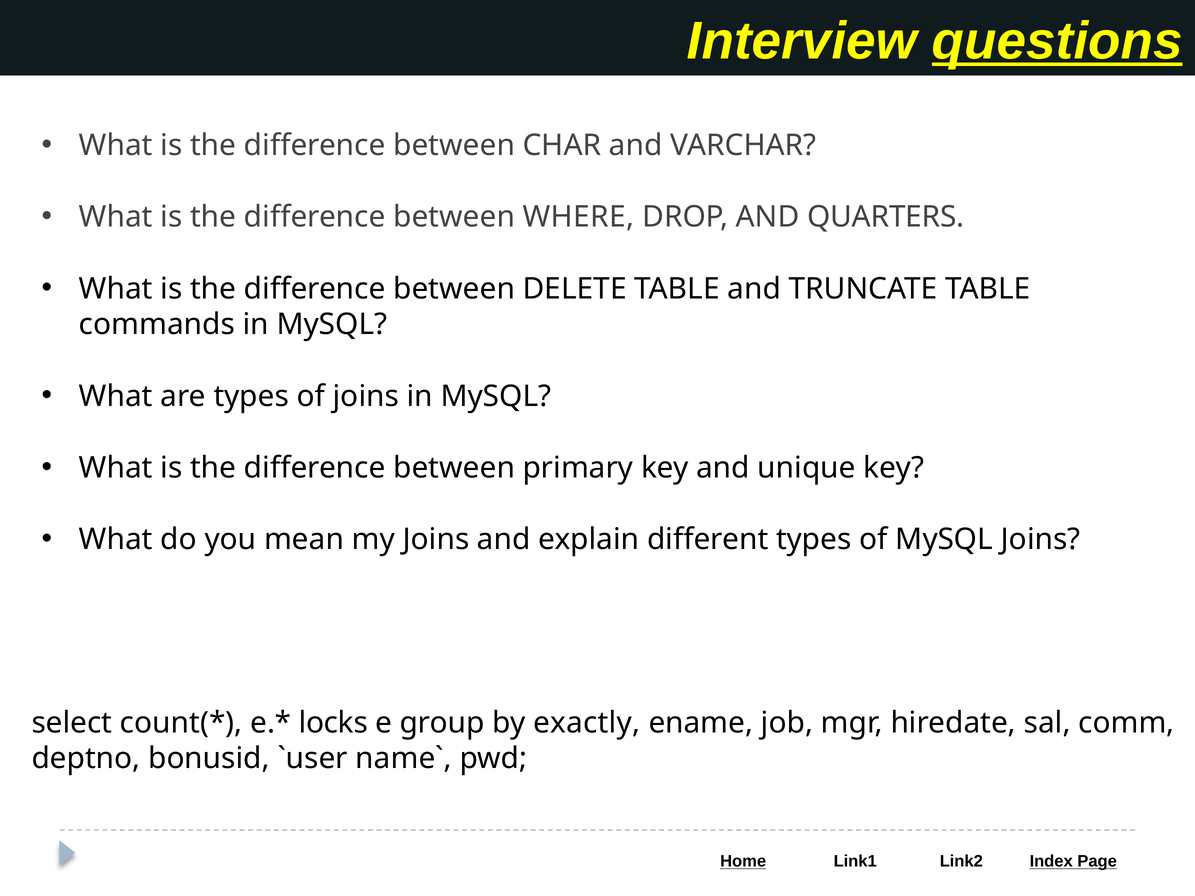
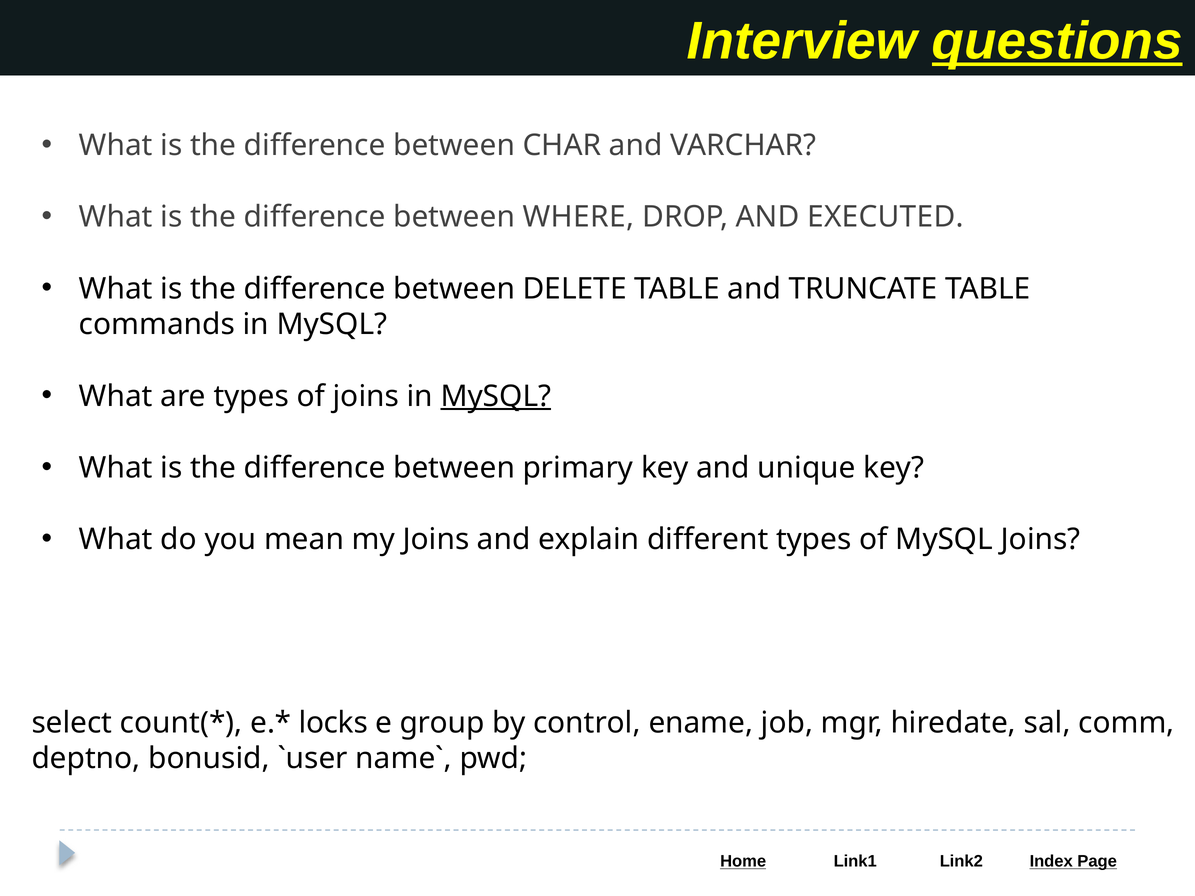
QUARTERS: QUARTERS -> EXECUTED (886, 217)
MySQL underline: none -> present (496, 396)
exactly: exactly -> control (587, 723)
